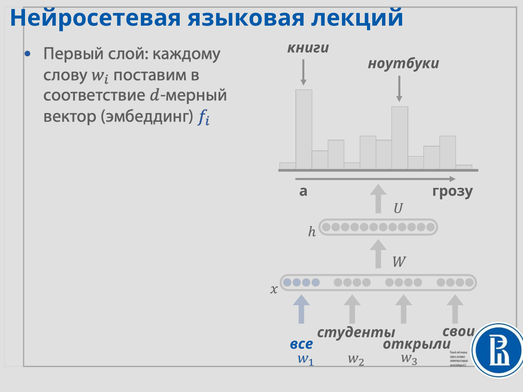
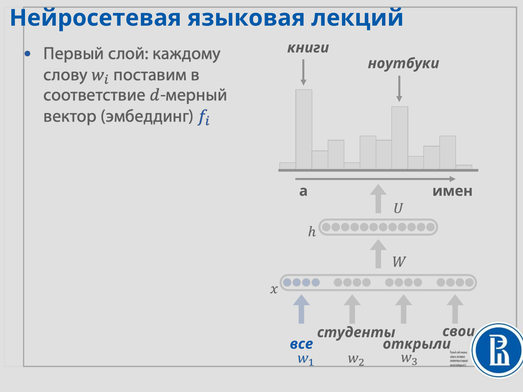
грозу: грозу -> имен (453, 191)
